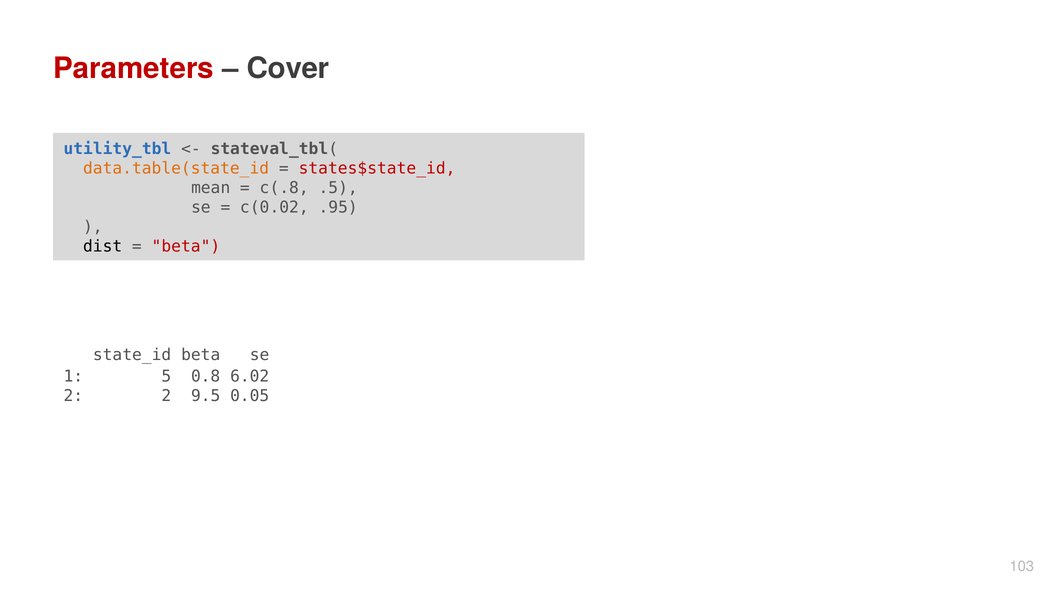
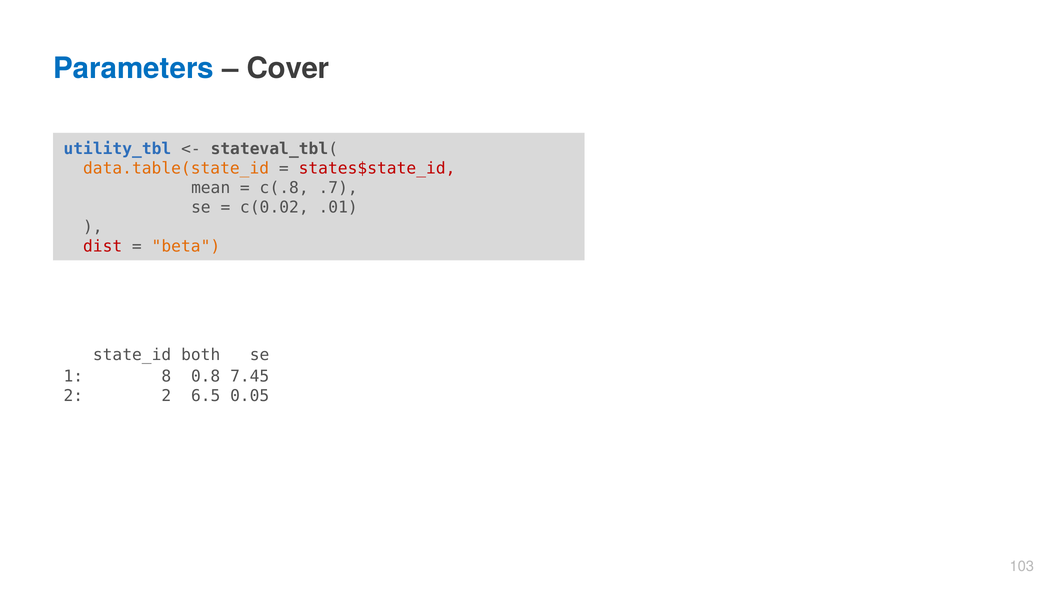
Parameters colour: red -> blue (134, 68)
.5: .5 -> .7 (338, 188)
.95: .95 -> .01 (338, 207)
dist colour: black -> red (103, 246)
beta colour: red -> orange (186, 246)
state_id beta: beta -> both (201, 355)
5: 5 -> 8 (166, 376)
6.02: 6.02 -> 7.45 (250, 376)
9.5: 9.5 -> 6.5 (206, 396)
